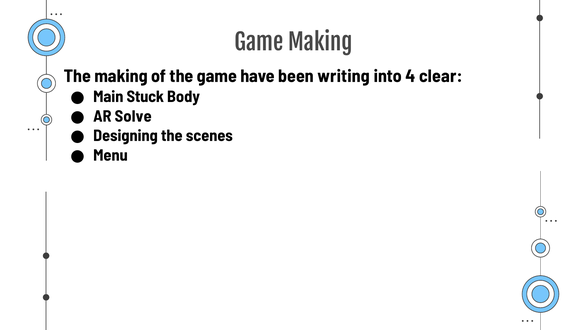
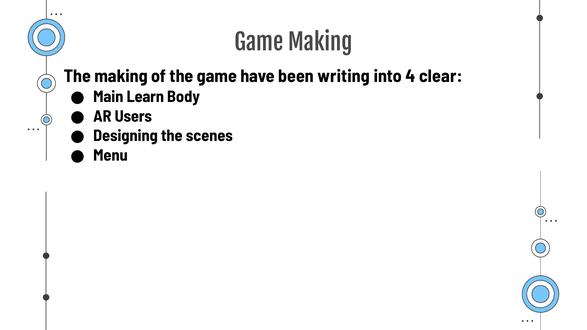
Stuck: Stuck -> Learn (145, 97)
Solve: Solve -> Users (133, 116)
